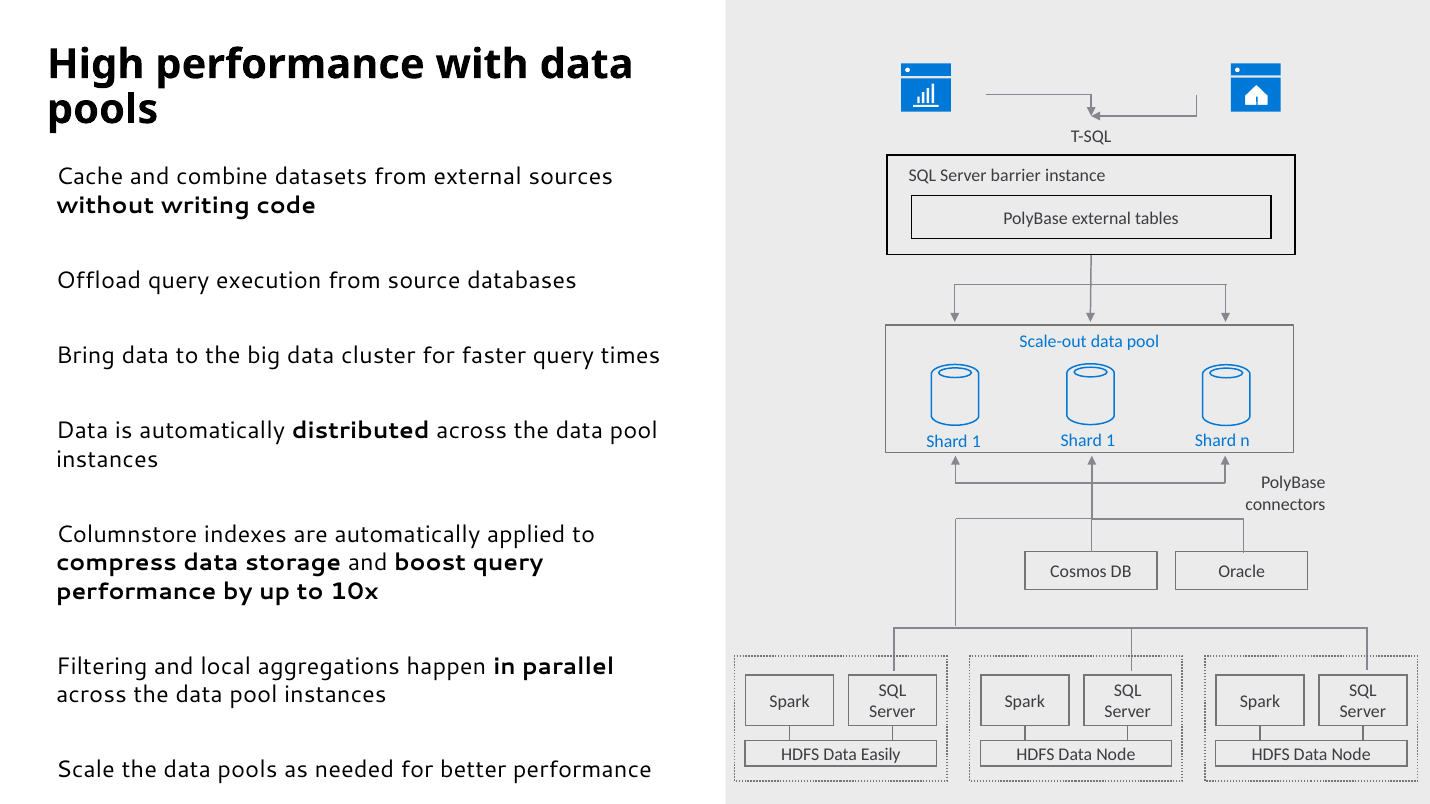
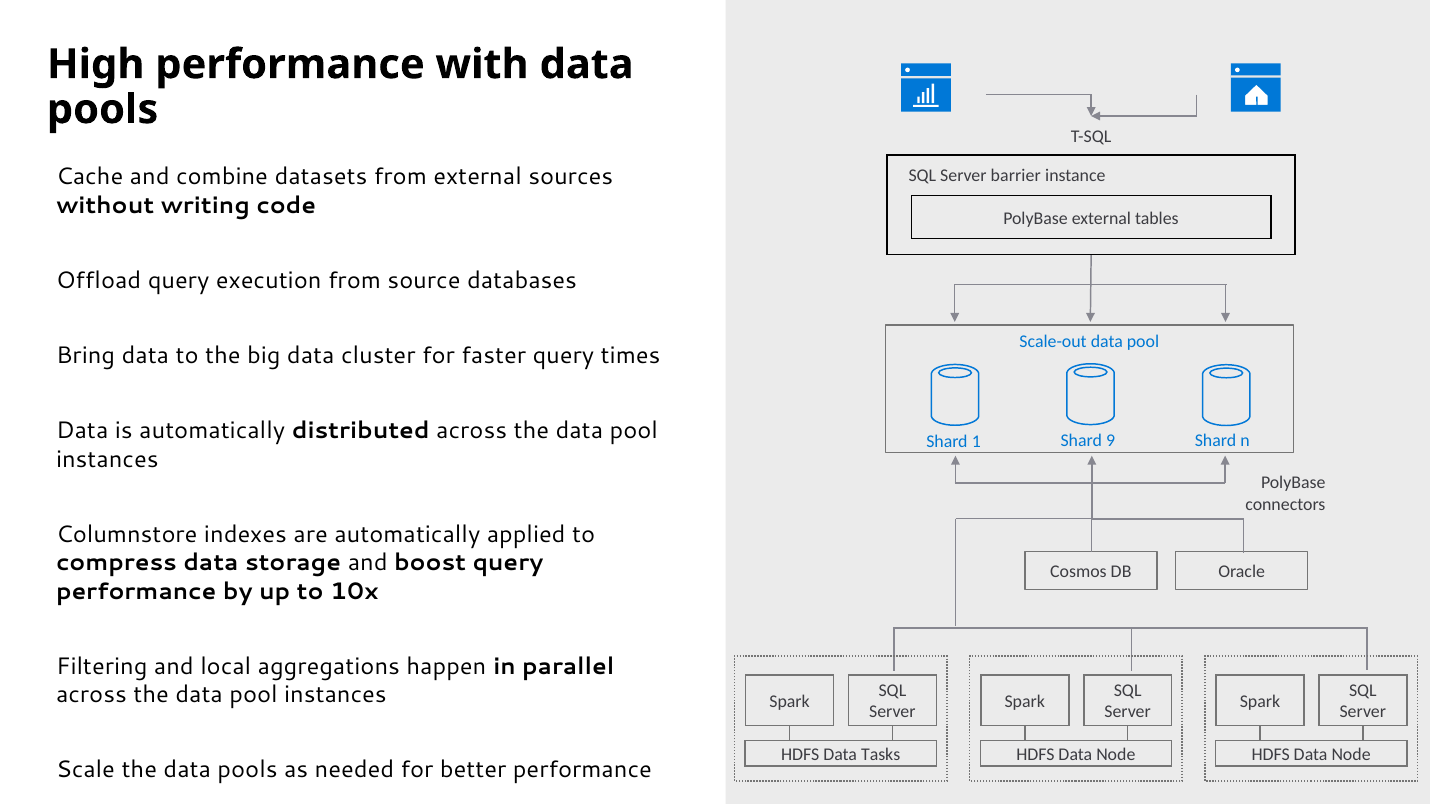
1: 1 -> 9 (1111, 441)
Easily: Easily -> Tasks (881, 755)
